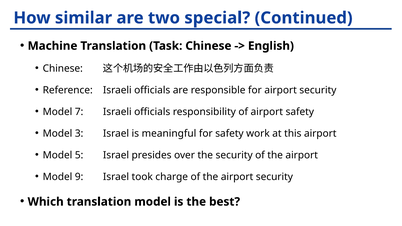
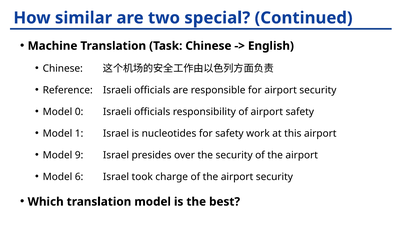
7: 7 -> 0 (79, 112)
3: 3 -> 1 (79, 134)
meaningful: meaningful -> nucleotides (169, 134)
5: 5 -> 9 (79, 155)
9: 9 -> 6 (79, 177)
